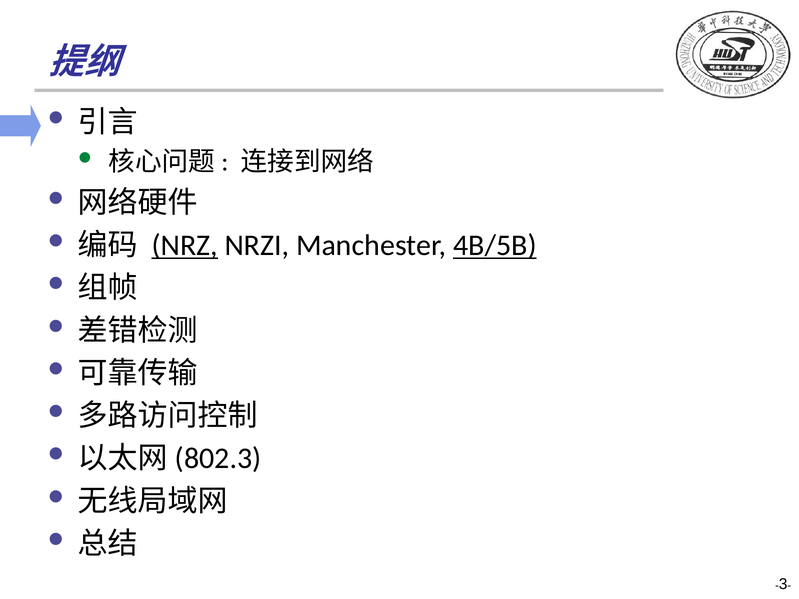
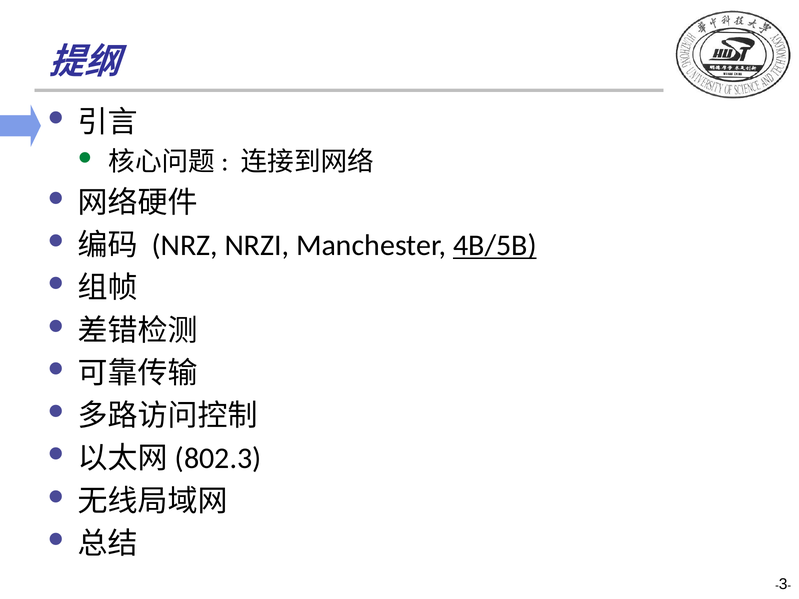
NRZ underline: present -> none (185, 245)
